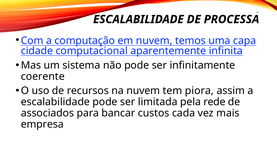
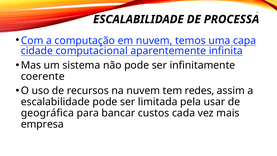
piora: piora -> redes (199, 91)
rede: rede -> usar (214, 102)
associados: associados -> geográfica (47, 113)
